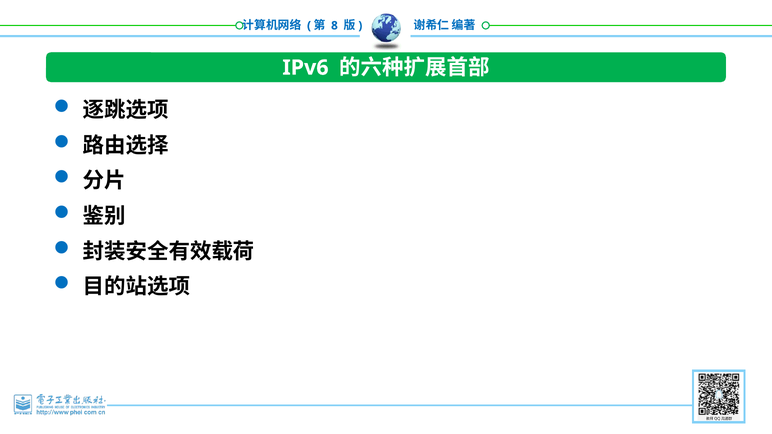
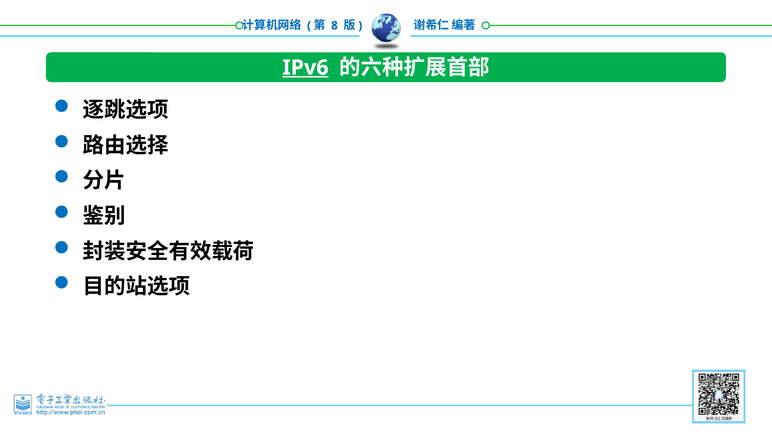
IPv6 underline: none -> present (305, 68)
